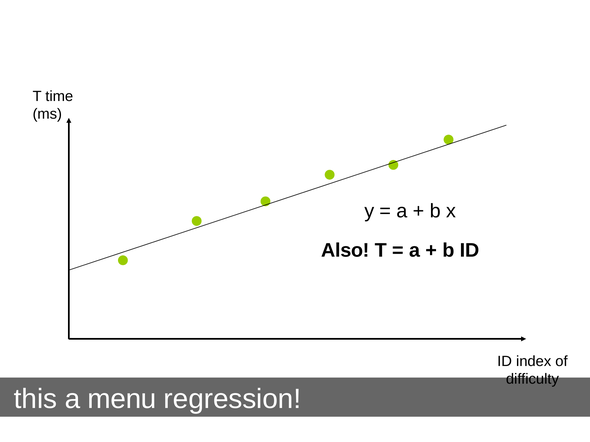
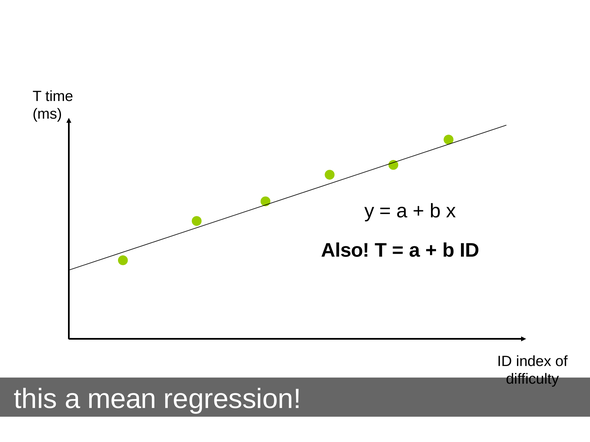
menu: menu -> mean (122, 400)
